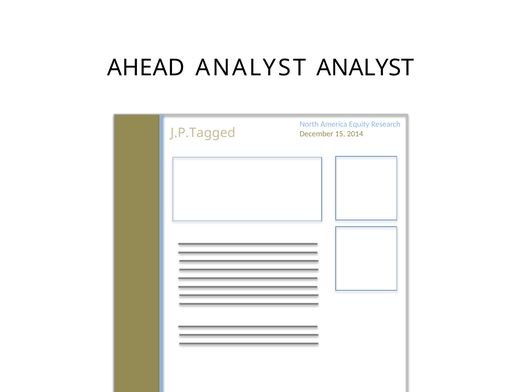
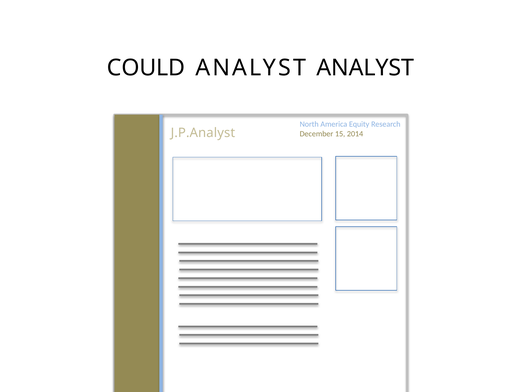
AHEAD: AHEAD -> COULD (146, 68)
J.P.Tagged: J.P.Tagged -> J.P.Analyst (203, 133)
